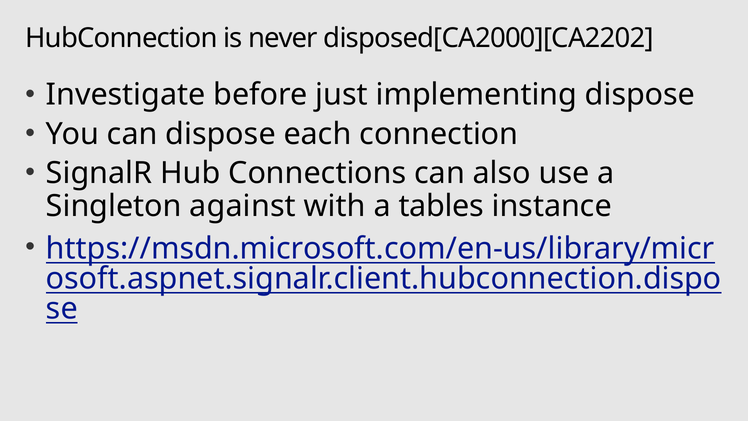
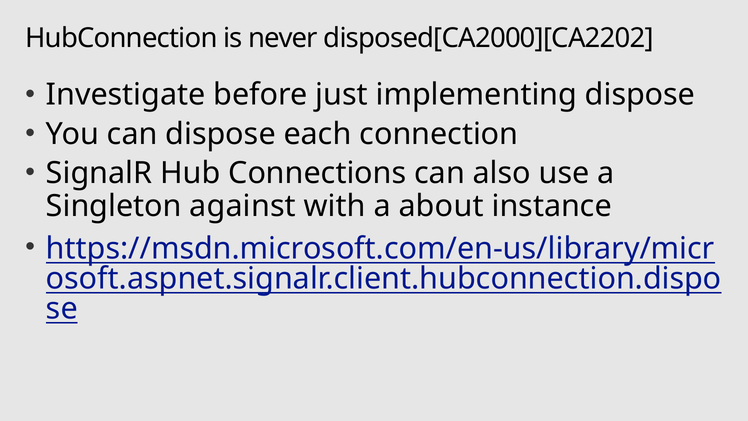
tables: tables -> about (441, 206)
